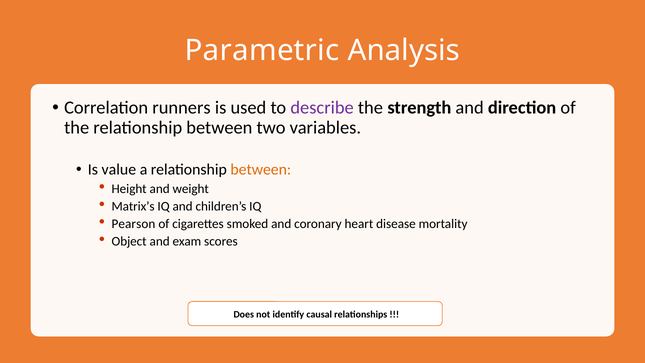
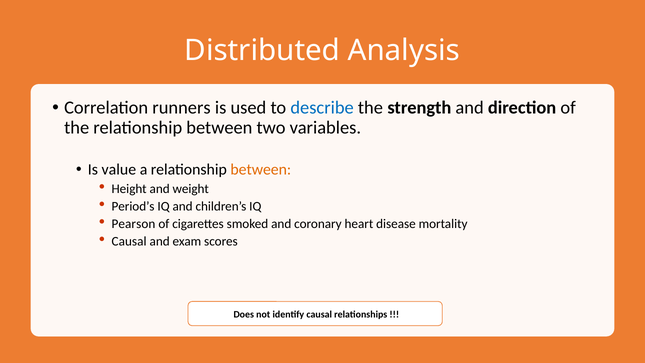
Parametric: Parametric -> Distributed (262, 51)
describe colour: purple -> blue (322, 108)
Matrix’s: Matrix’s -> Period’s (133, 206)
Object: Object -> Causal (129, 241)
